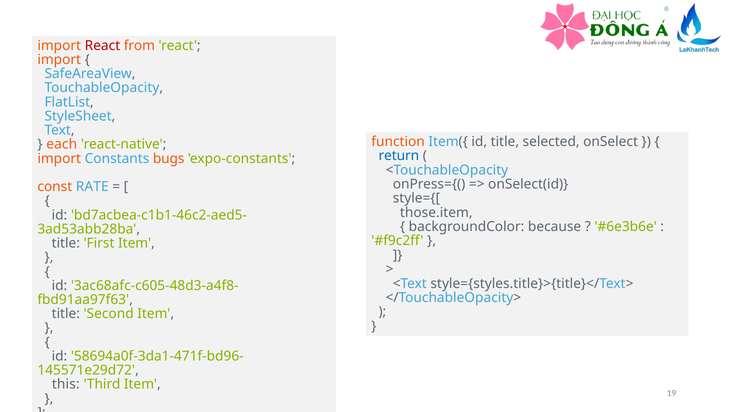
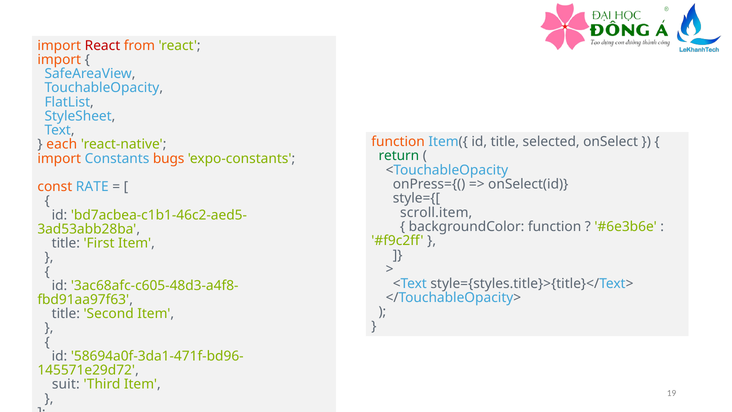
return colour: blue -> green (399, 156)
those.item: those.item -> scroll.item (436, 212)
backgroundColor because: because -> function (555, 227)
this: this -> suit (66, 384)
